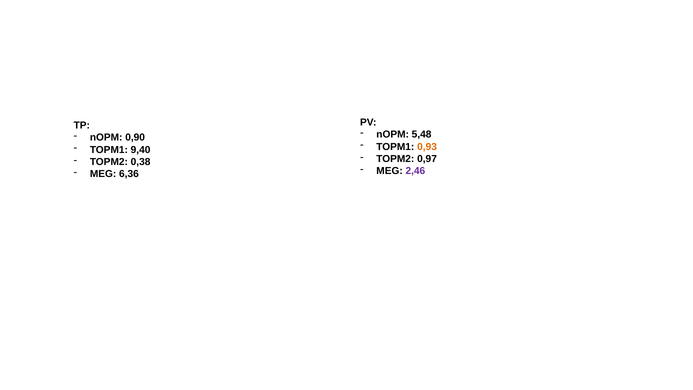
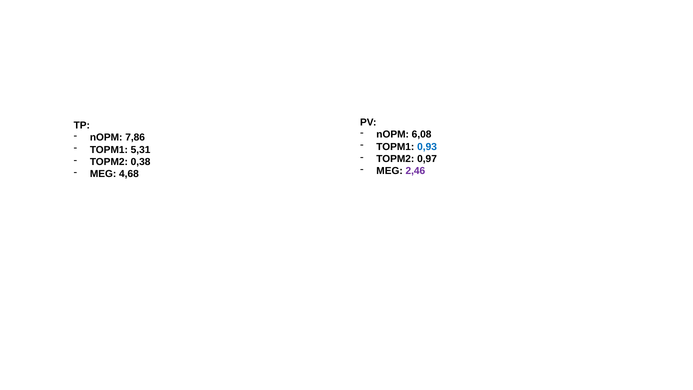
5,48: 5,48 -> 6,08 (422, 134)
0,90: 0,90 -> 7,86 (135, 138)
0,93 colour: orange -> blue (427, 147)
9,40: 9,40 -> 5,31 (141, 150)
6,36: 6,36 -> 4,68 (129, 174)
